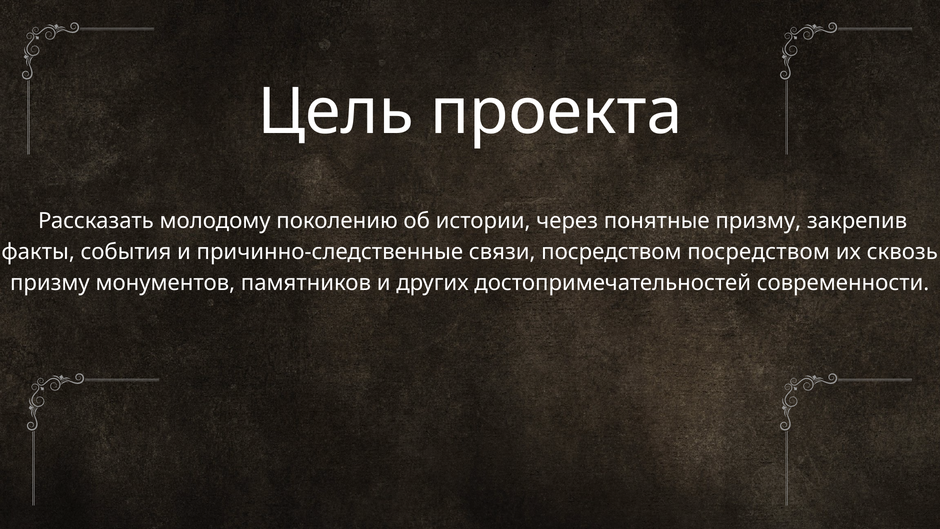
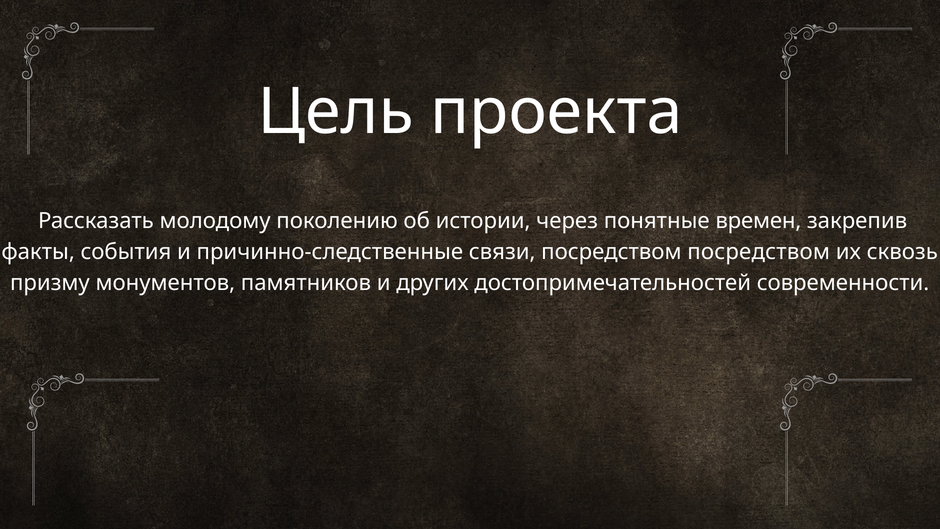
понятные призму: призму -> времен (758, 221)
